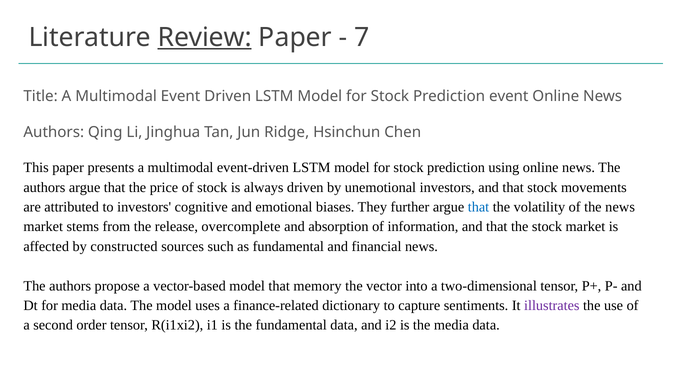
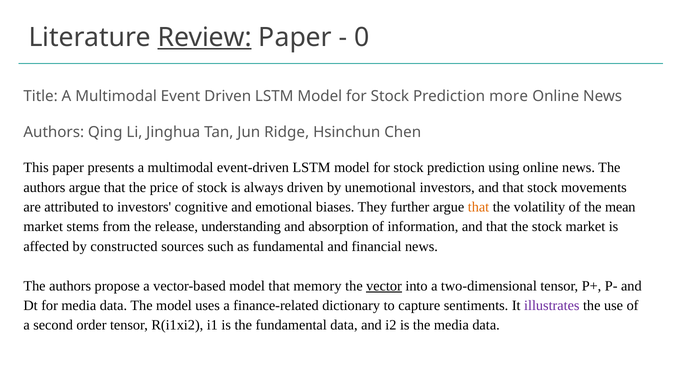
7: 7 -> 0 (362, 37)
Prediction event: event -> more (509, 96)
that colour: blue -> orange (478, 207)
the news: news -> mean (620, 207)
overcomplete: overcomplete -> understanding (241, 227)
vector underline: none -> present (384, 286)
